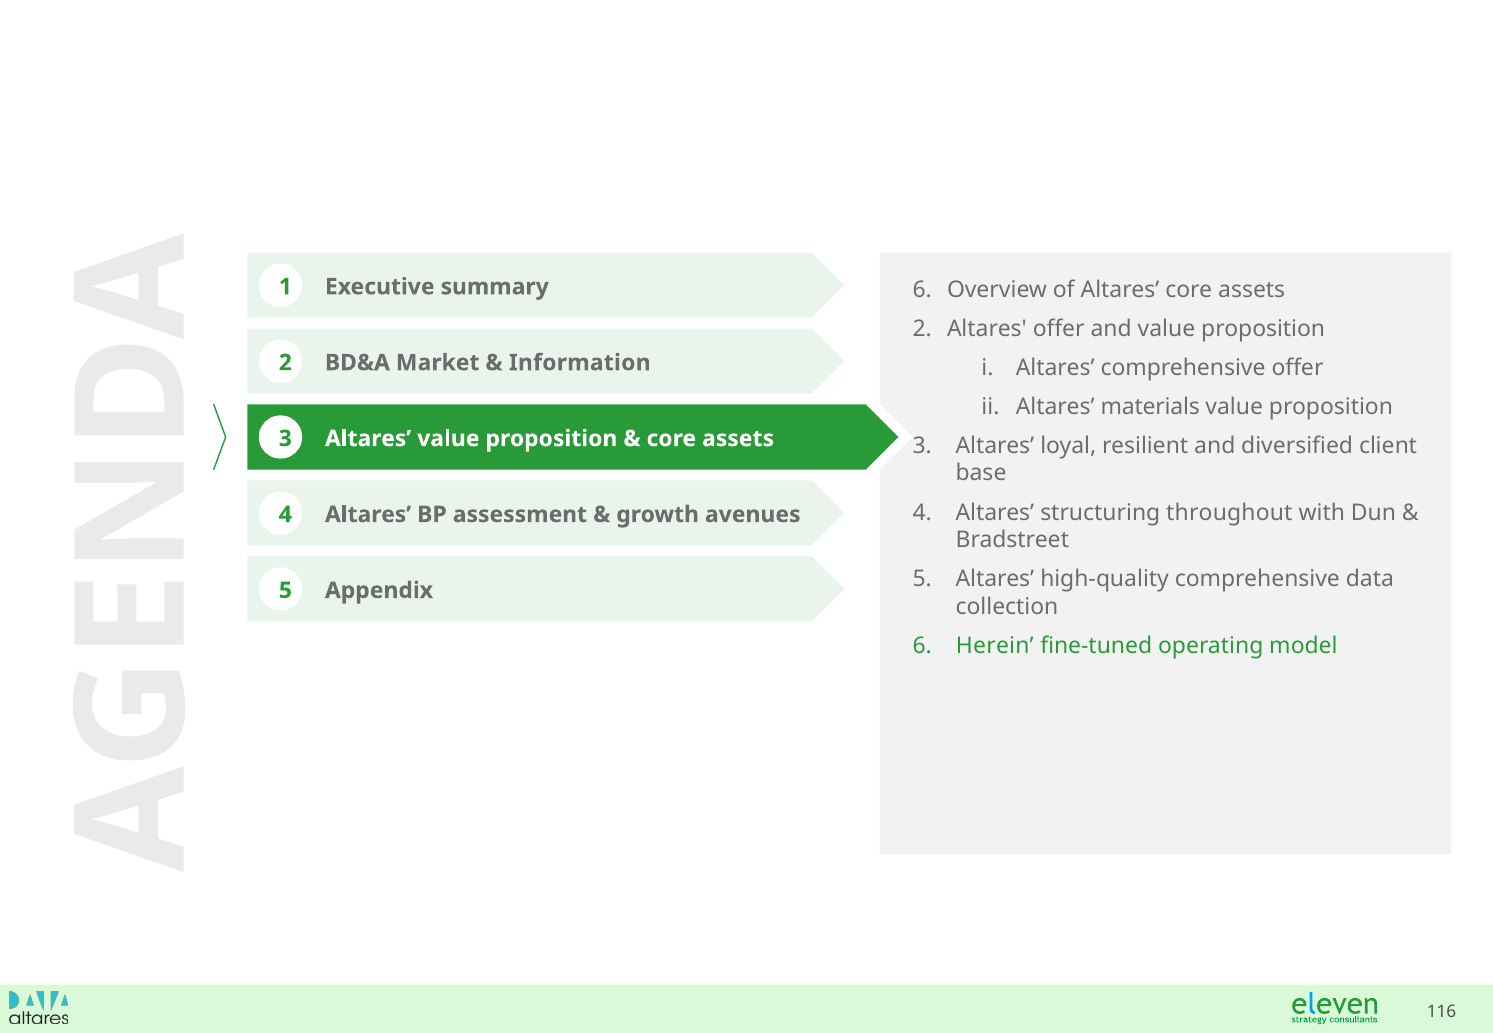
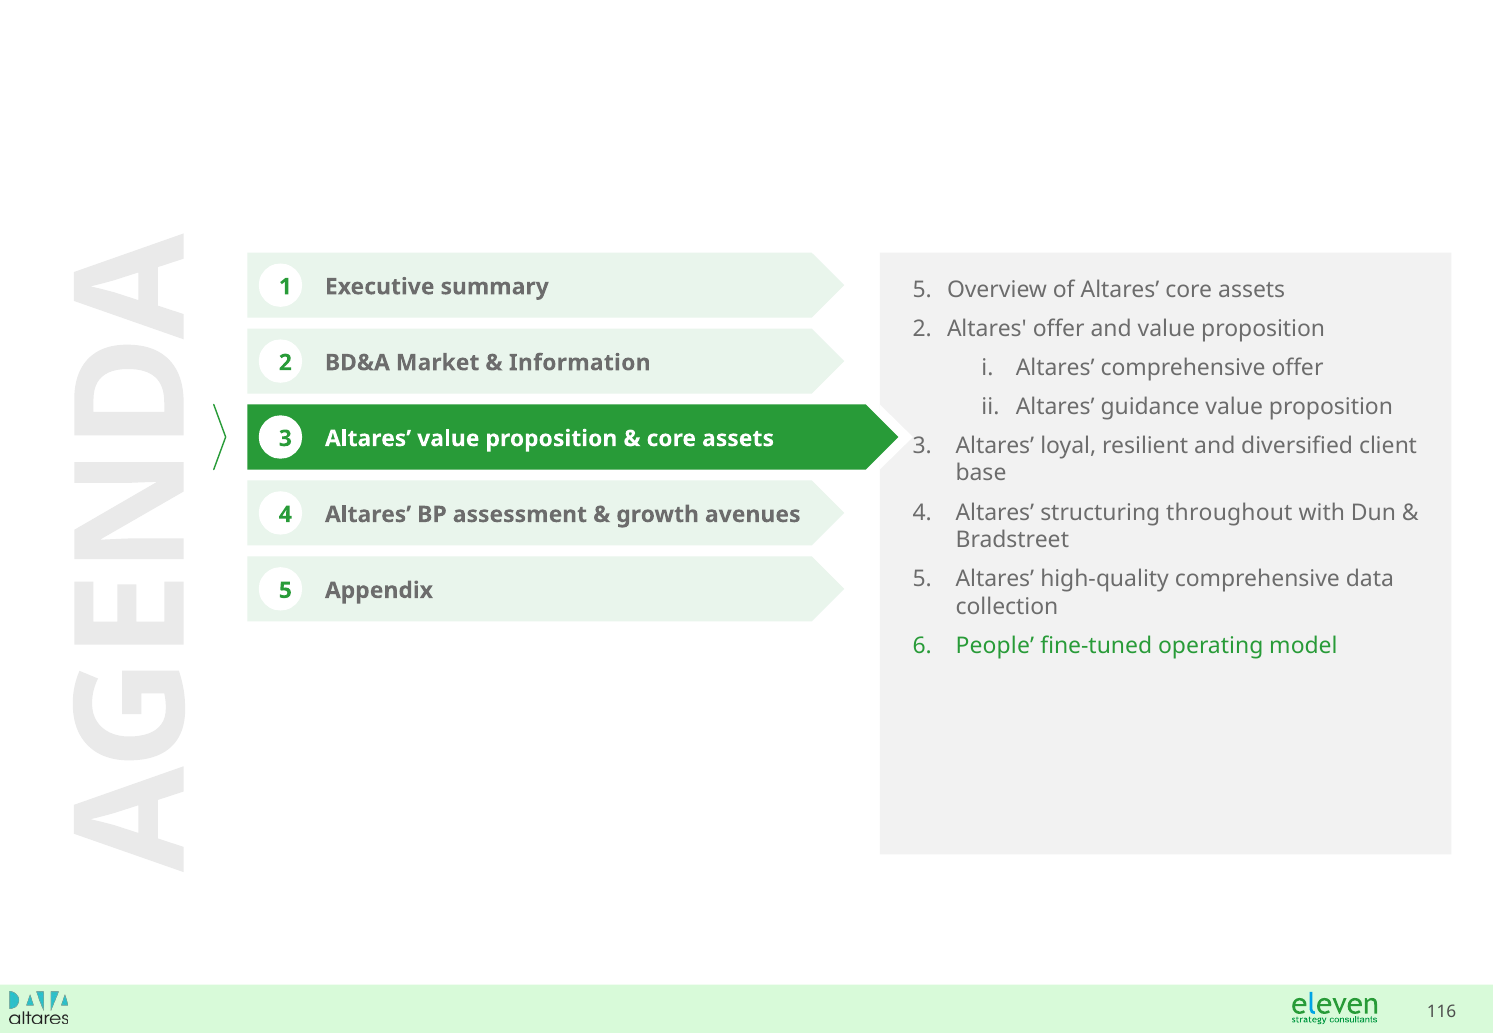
6: 6 -> 5 (922, 290)
materials: materials -> guidance (1150, 407)
Herein: Herein -> People (995, 646)
